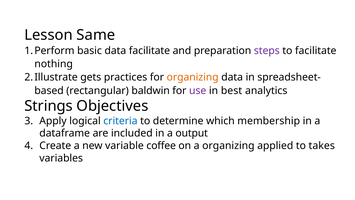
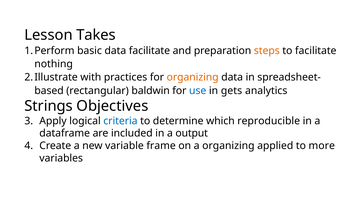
Same: Same -> Takes (96, 35)
steps colour: purple -> orange (267, 51)
gets: gets -> with (91, 77)
use colour: purple -> blue (198, 90)
best: best -> gets (232, 90)
membership: membership -> reproducible (269, 121)
coffee: coffee -> frame (161, 146)
takes: takes -> more (322, 146)
